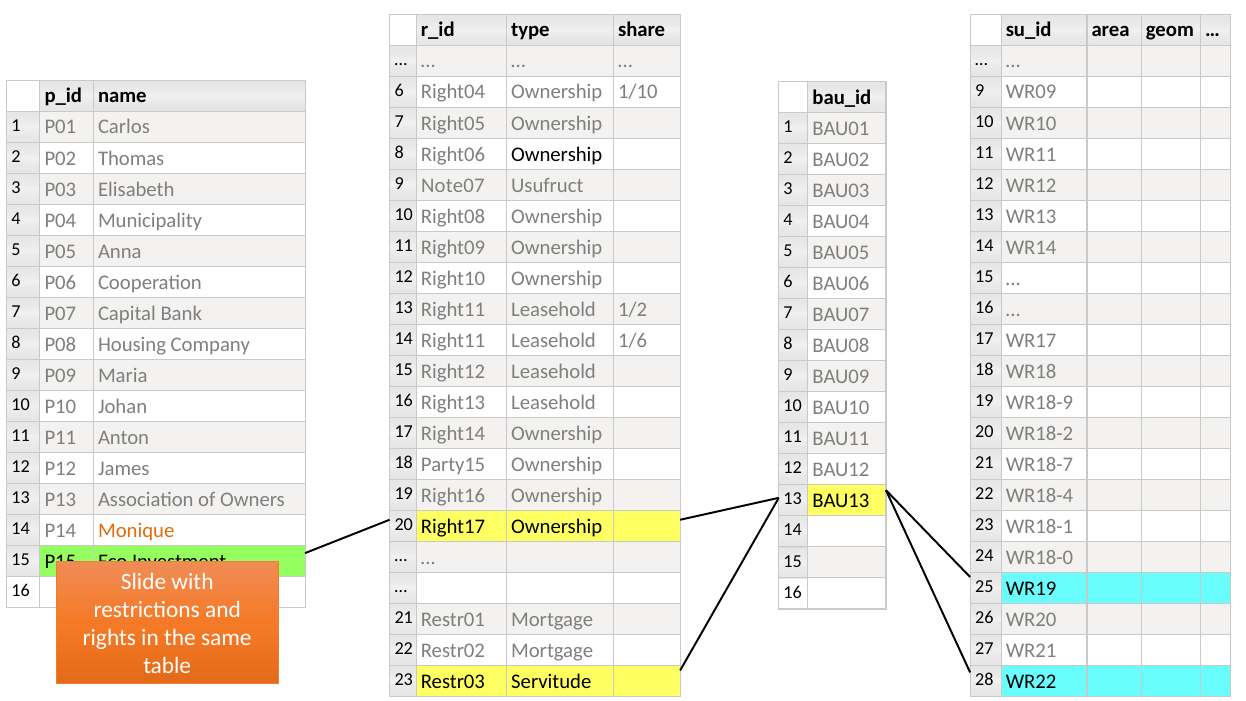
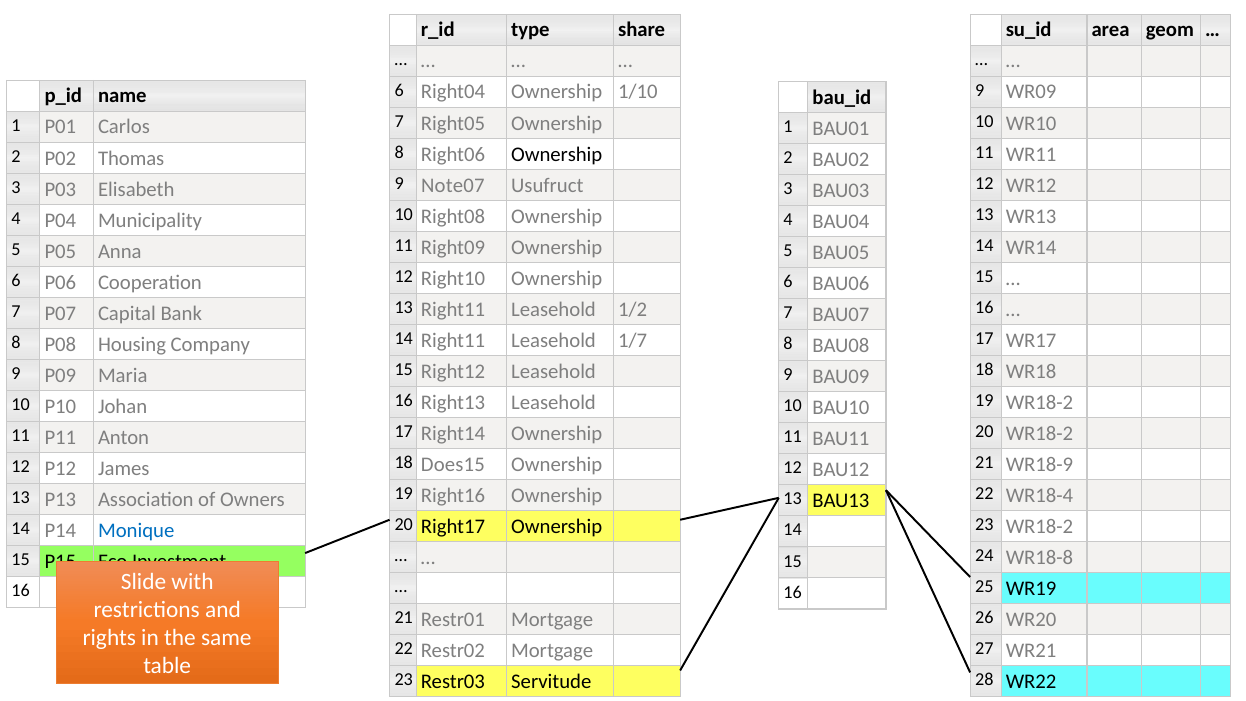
1/6: 1/6 -> 1/7 (633, 340)
19 WR18-9: WR18-9 -> WR18-2 (1039, 402)
Party15: Party15 -> Does15 (453, 464)
WR18-7: WR18-7 -> WR18-9 (1039, 464)
23 WR18-1: WR18-1 -> WR18-2 (1039, 526)
Monique colour: orange -> blue (136, 530)
WR18-0: WR18-0 -> WR18-8 (1039, 557)
